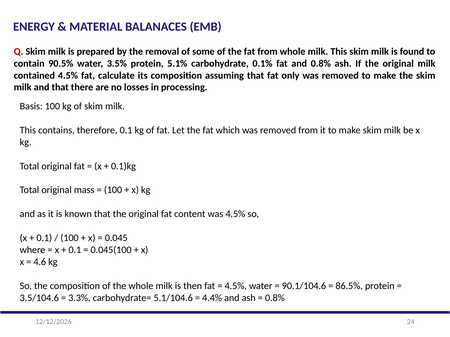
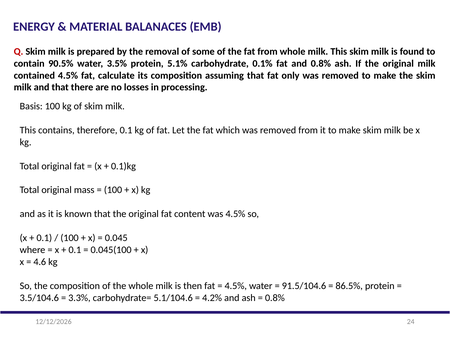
90.1/104.6: 90.1/104.6 -> 91.5/104.6 (304, 286)
4.4%: 4.4% -> 4.2% (212, 298)
